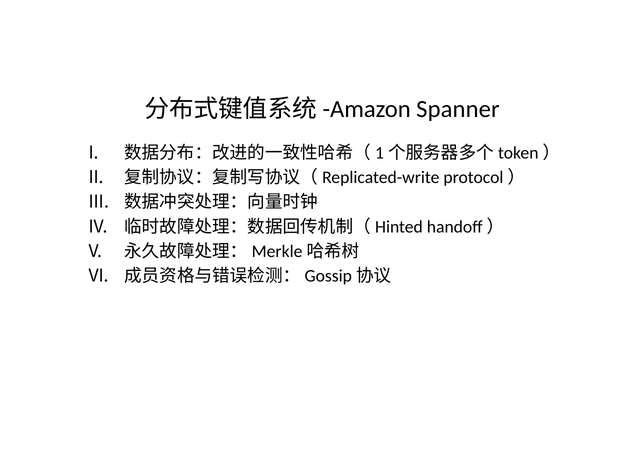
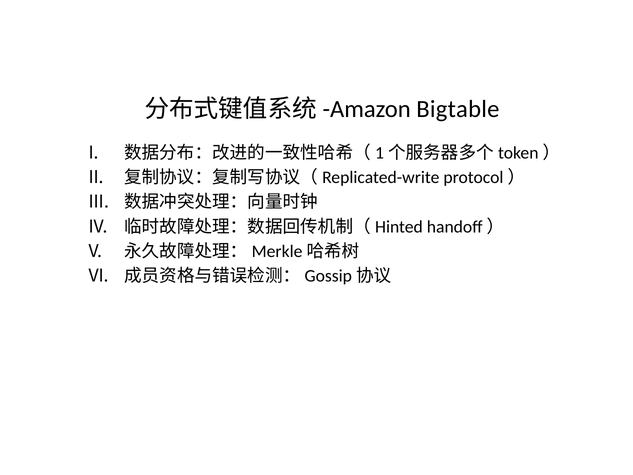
Spanner: Spanner -> Bigtable (458, 109)
